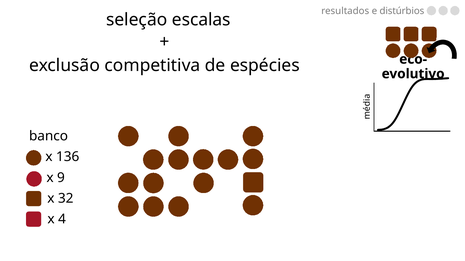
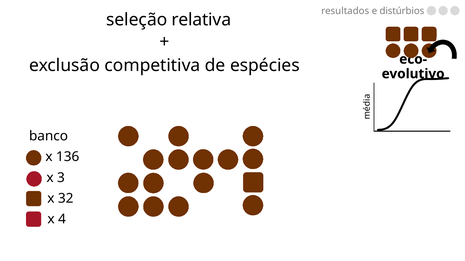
escalas: escalas -> relativa (201, 20)
9: 9 -> 3 (61, 178)
